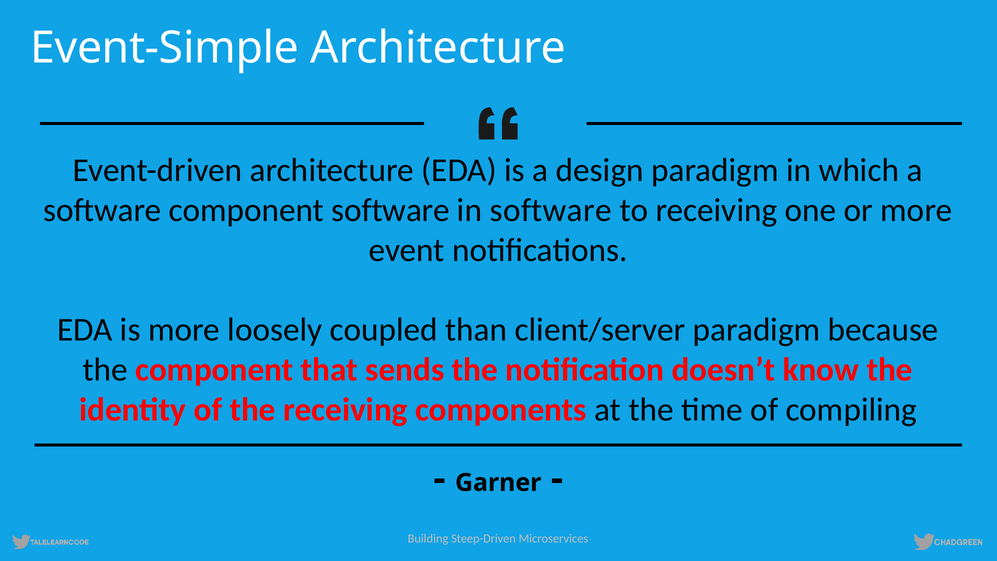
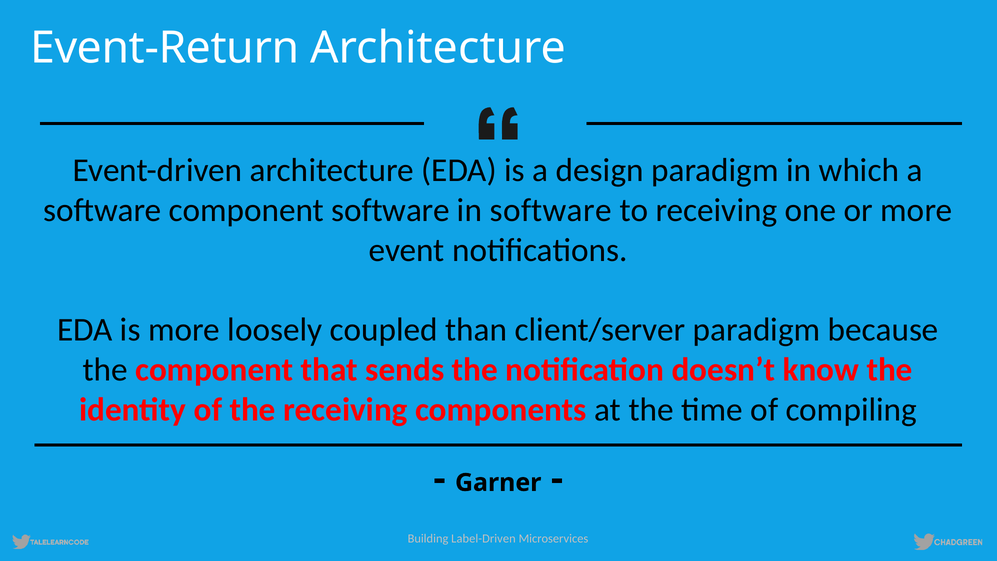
Event-Simple: Event-Simple -> Event-Return (165, 48)
Steep-Driven: Steep-Driven -> Label-Driven (483, 538)
